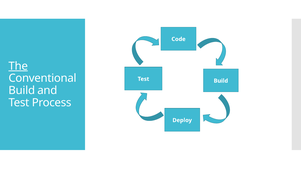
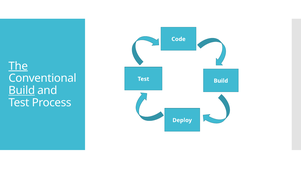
Build underline: none -> present (22, 91)
